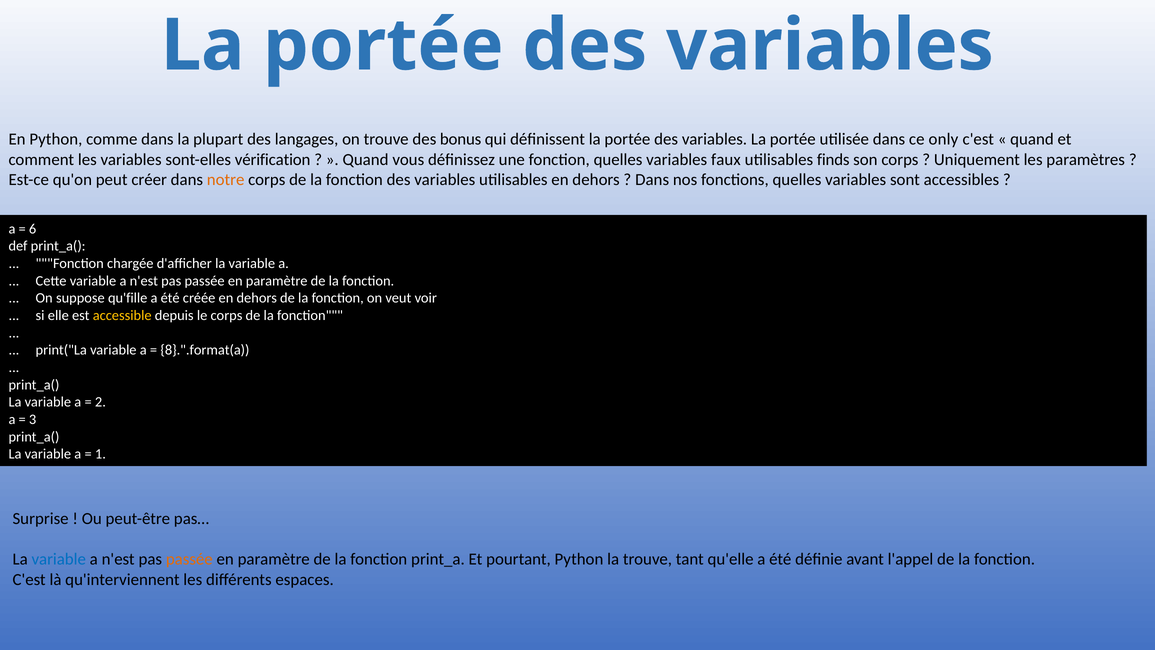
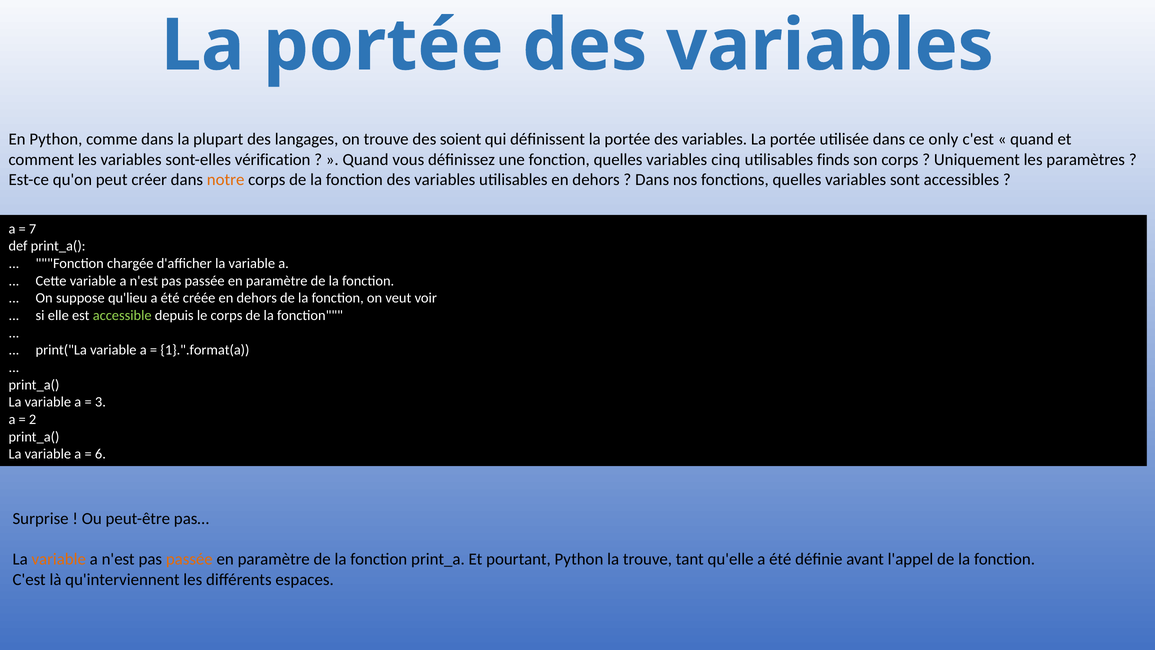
bonus: bonus -> soient (461, 139)
faux: faux -> cinq (726, 160)
6: 6 -> 7 (33, 229)
qu'fille: qu'fille -> qu'lieu (128, 298)
accessible colour: yellow -> light green (122, 315)
8}.".format(a: 8}.".format(a -> 1}.".format(a (205, 350)
2: 2 -> 3 (100, 402)
3: 3 -> 2 (33, 419)
1: 1 -> 6 (100, 454)
variable colour: blue -> orange (59, 559)
